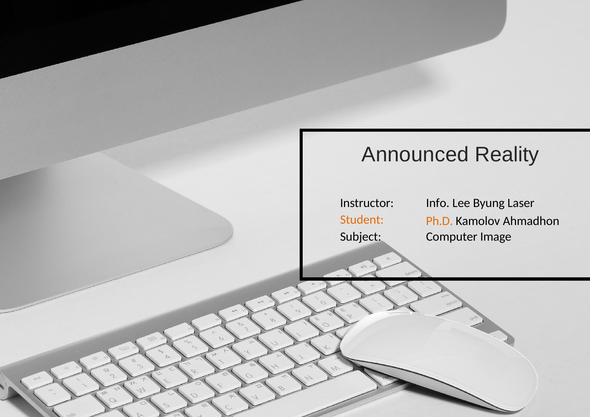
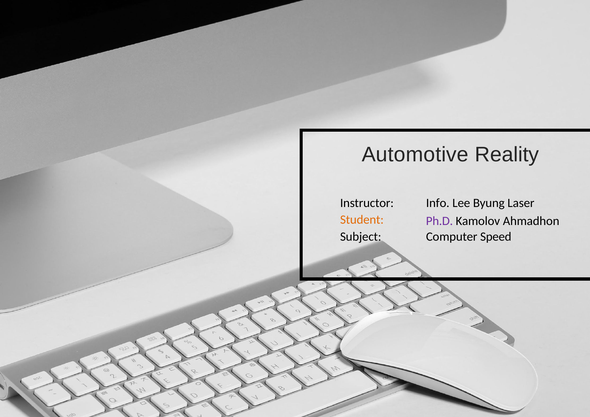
Announced: Announced -> Automotive (415, 155)
Ph.D colour: orange -> purple (439, 221)
Image: Image -> Speed (496, 237)
